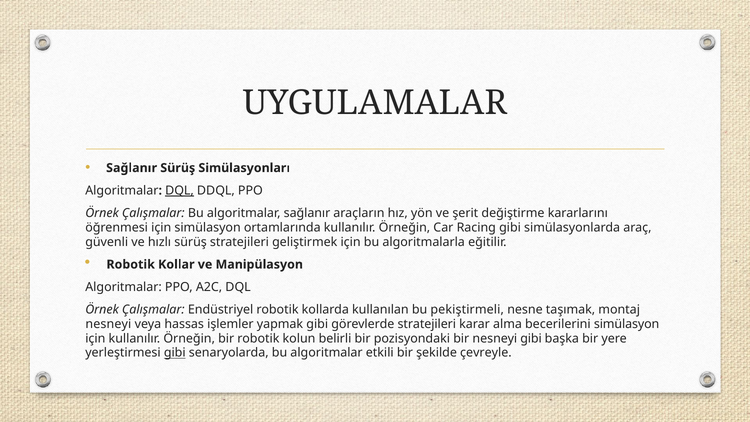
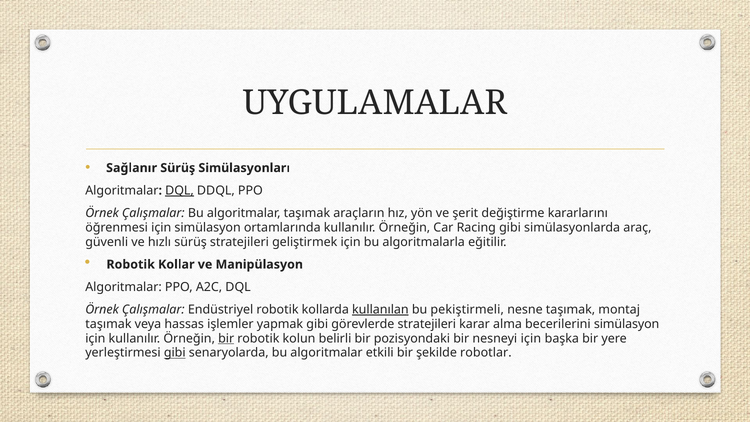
algoritmalar sağlanır: sağlanır -> taşımak (307, 213)
kullanılan underline: none -> present (380, 309)
nesneyi: nesneyi -> taşımak (108, 324)
bir underline: none -> present (226, 338)
nesneyi gibi: gibi -> için (531, 338)
çevreyle: çevreyle -> robotlar (486, 353)
